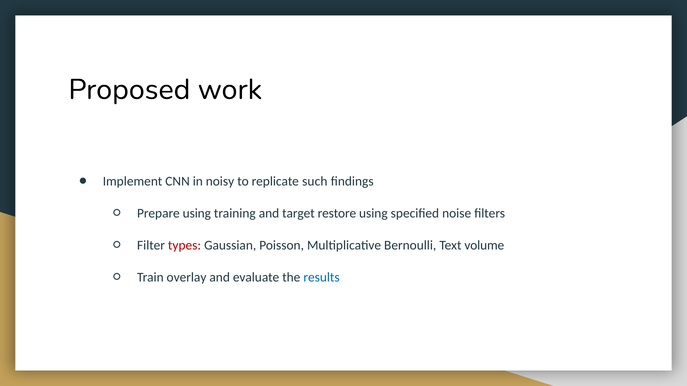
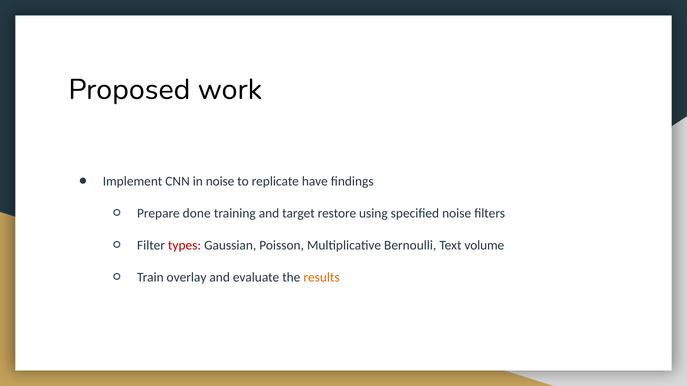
in noisy: noisy -> noise (220, 181)
such: such -> have (315, 181)
Prepare using: using -> done (197, 214)
results colour: blue -> orange (322, 278)
